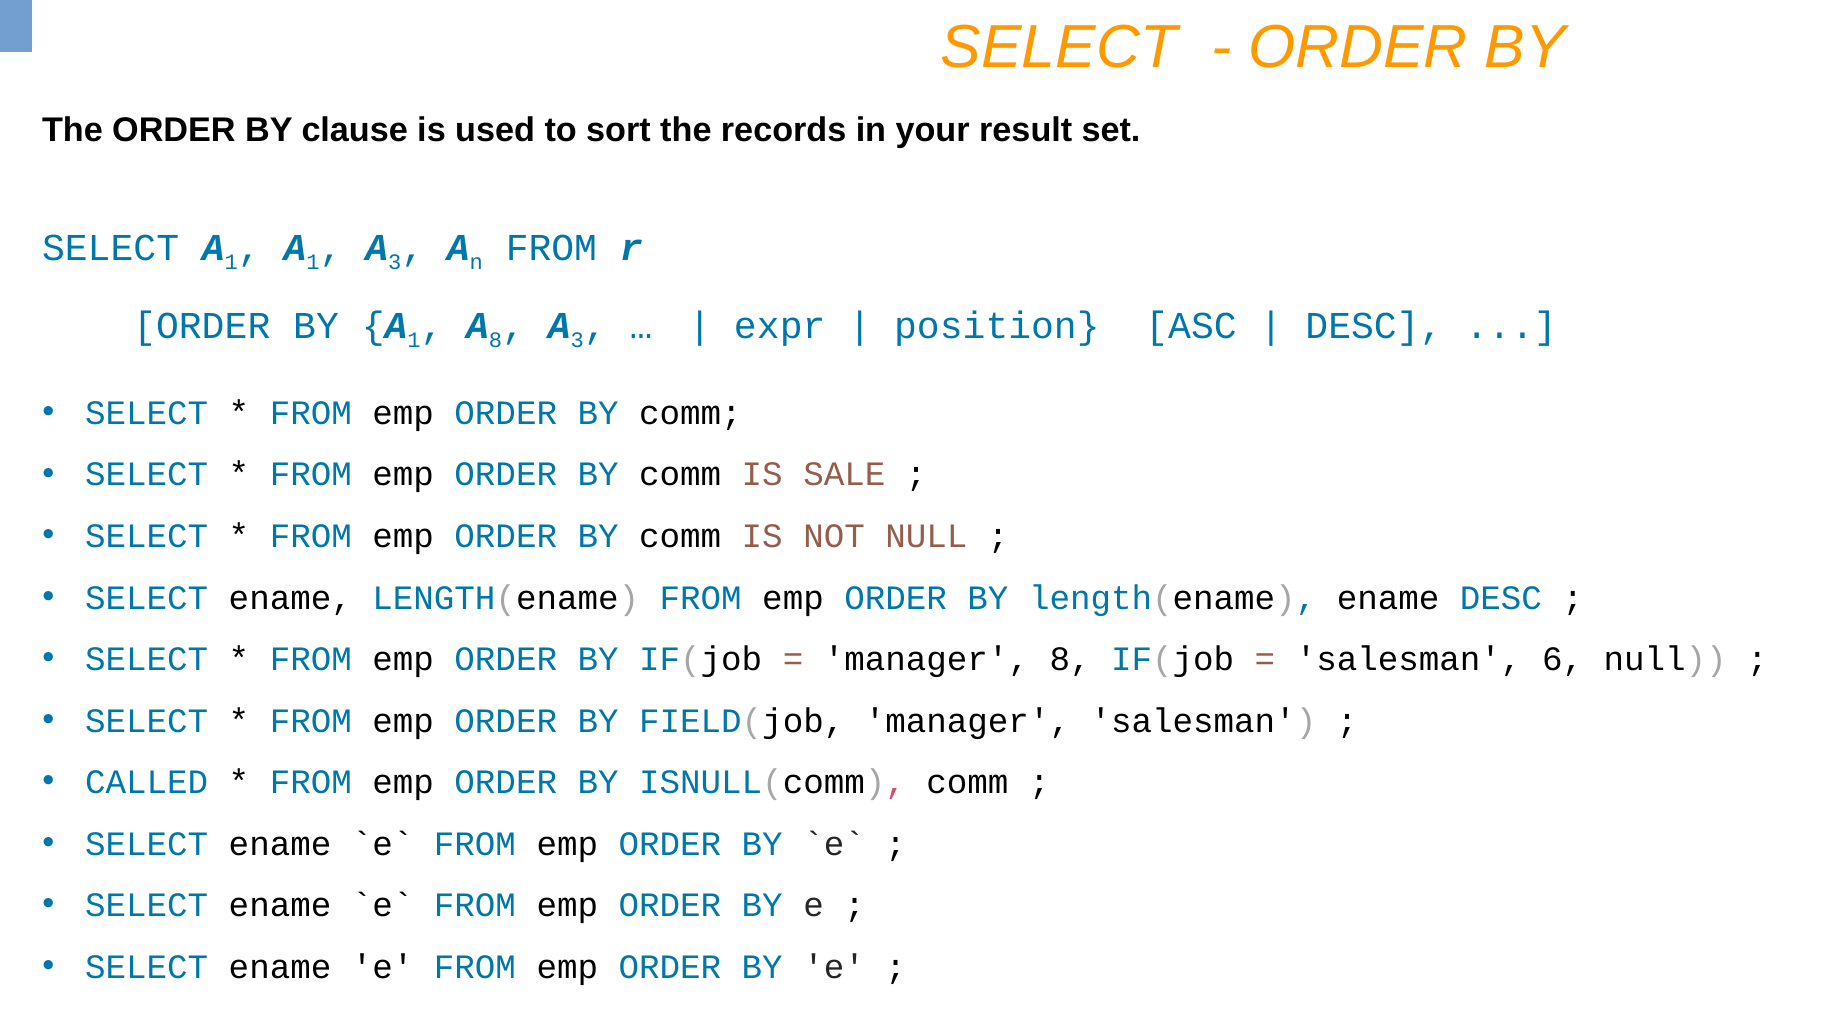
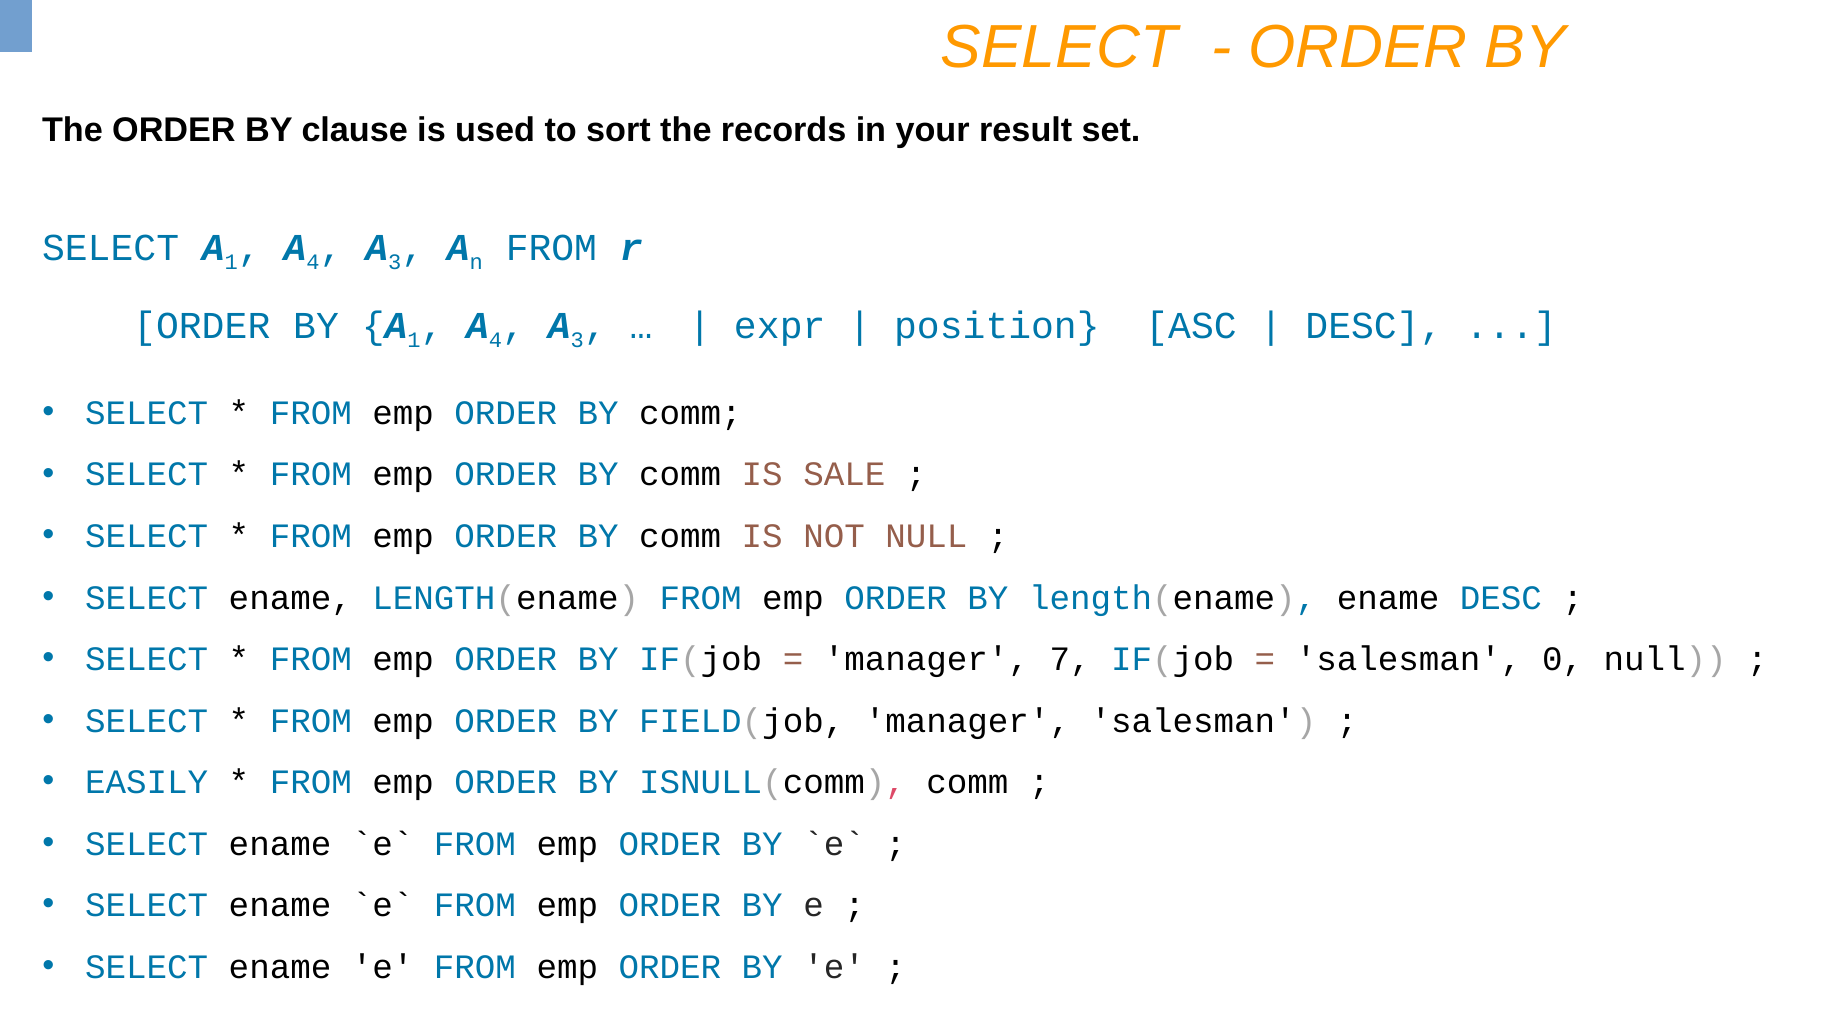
1: 1 -> 4 (313, 263)
8: 8 -> 4 (496, 340)
manager 8: 8 -> 7 (1070, 659)
6: 6 -> 0 (1563, 659)
CALLED: CALLED -> EASILY (147, 782)
